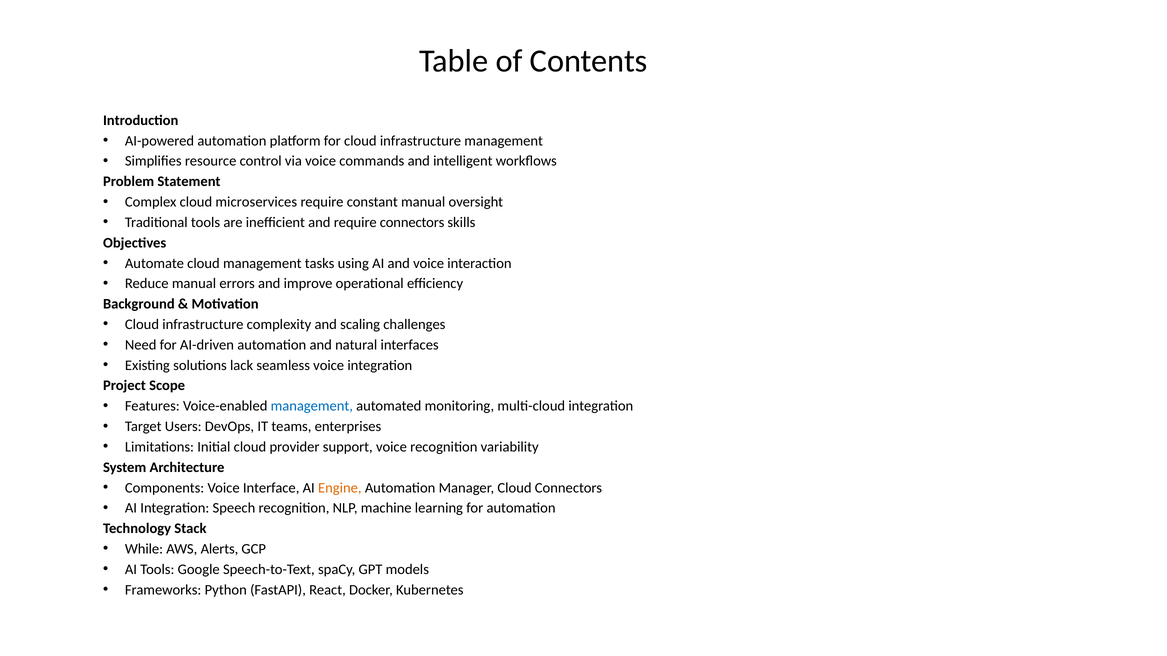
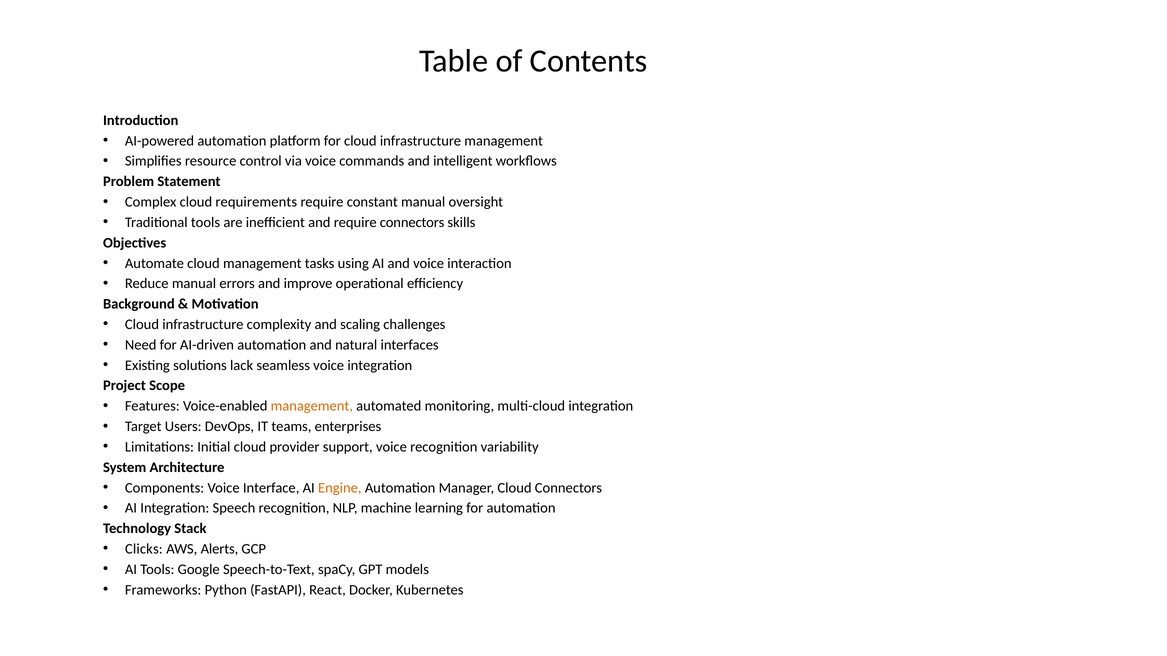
microservices: microservices -> requirements (256, 202)
management colour: blue -> orange (312, 406)
While: While -> Clicks (144, 549)
